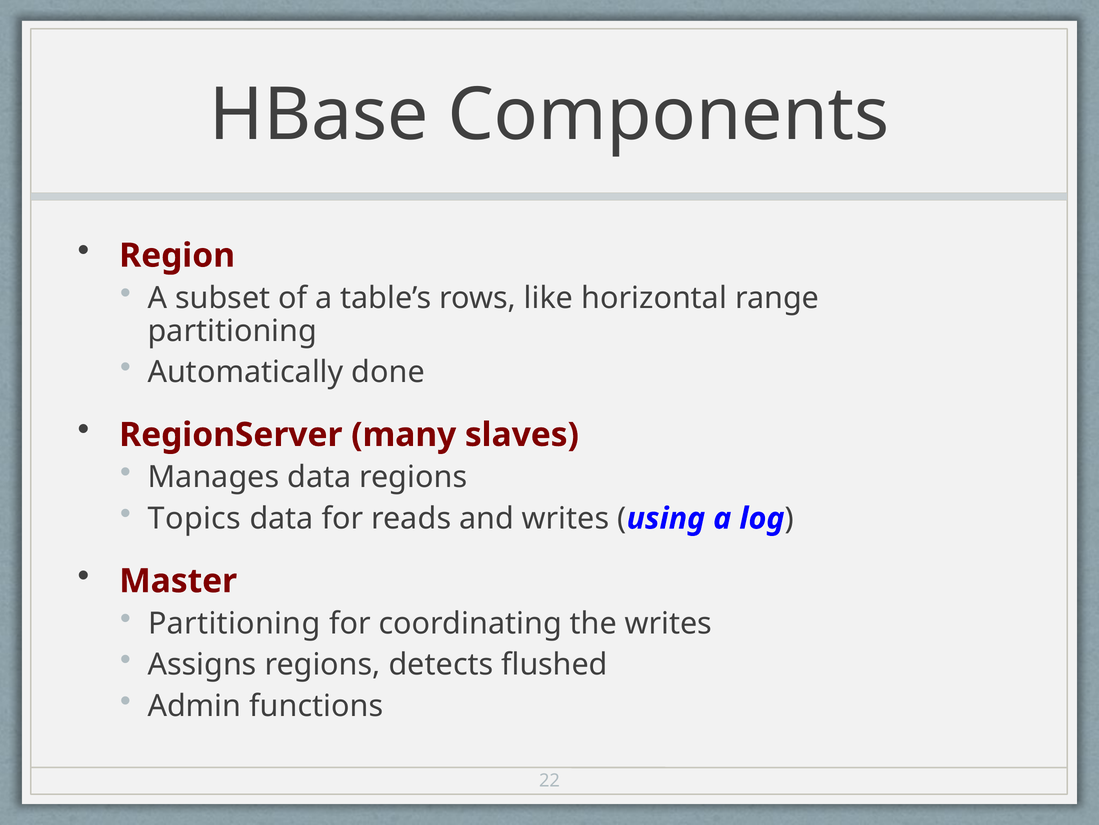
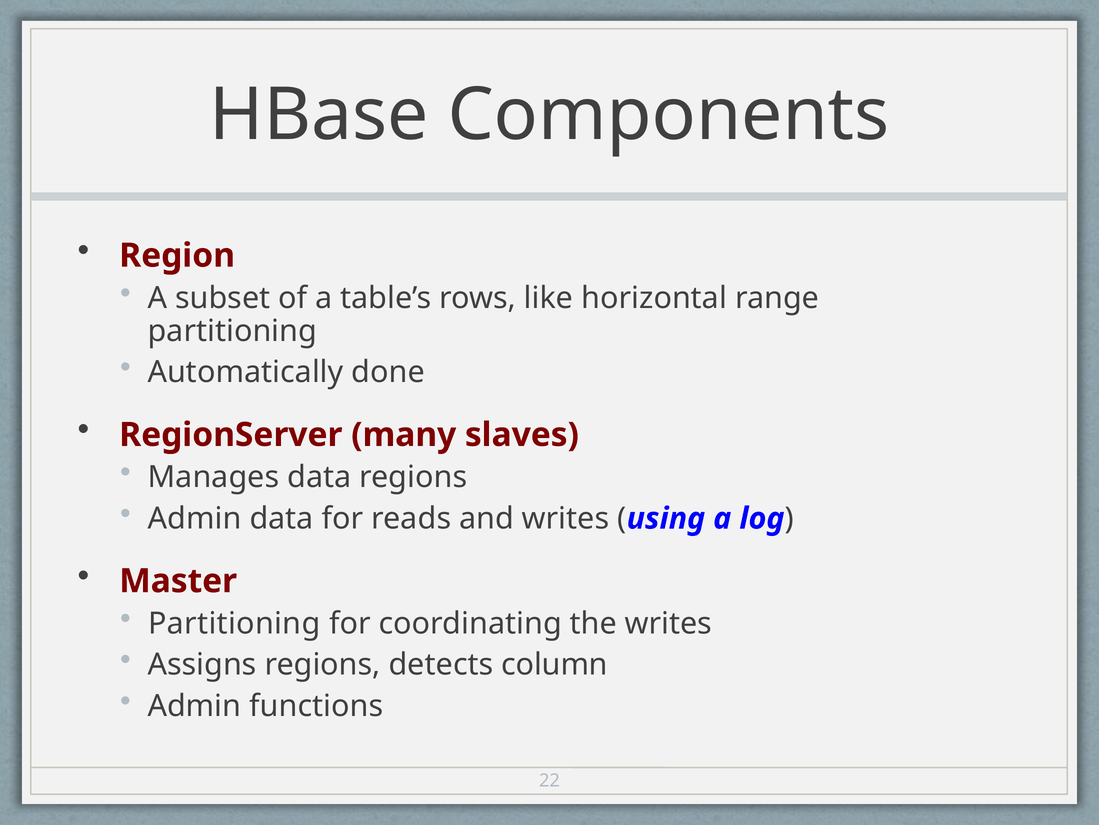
Topics: Topics -> Admin (195, 518)
flushed: flushed -> column (555, 664)
